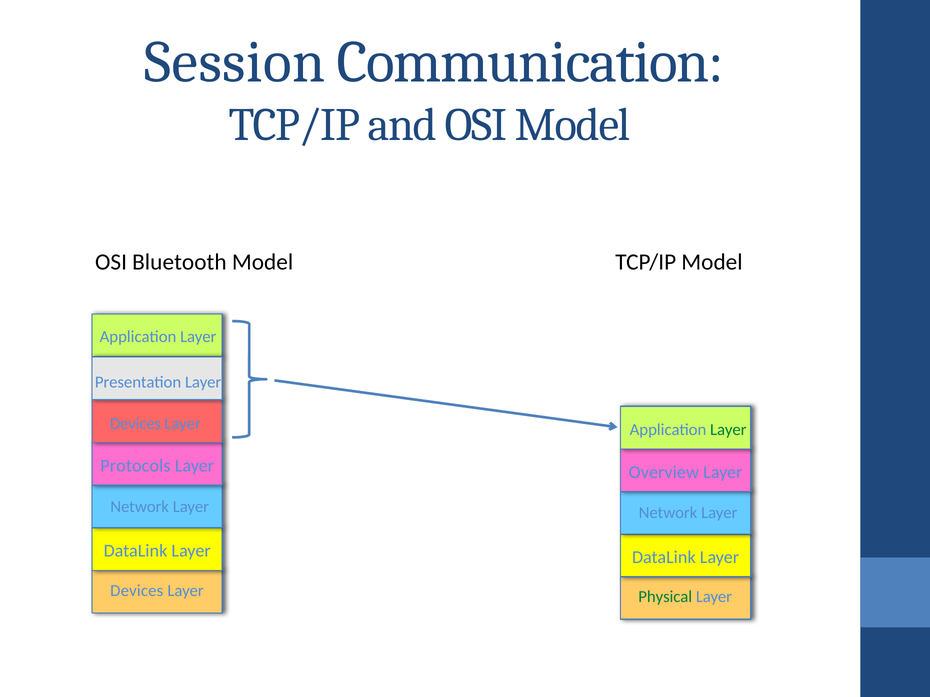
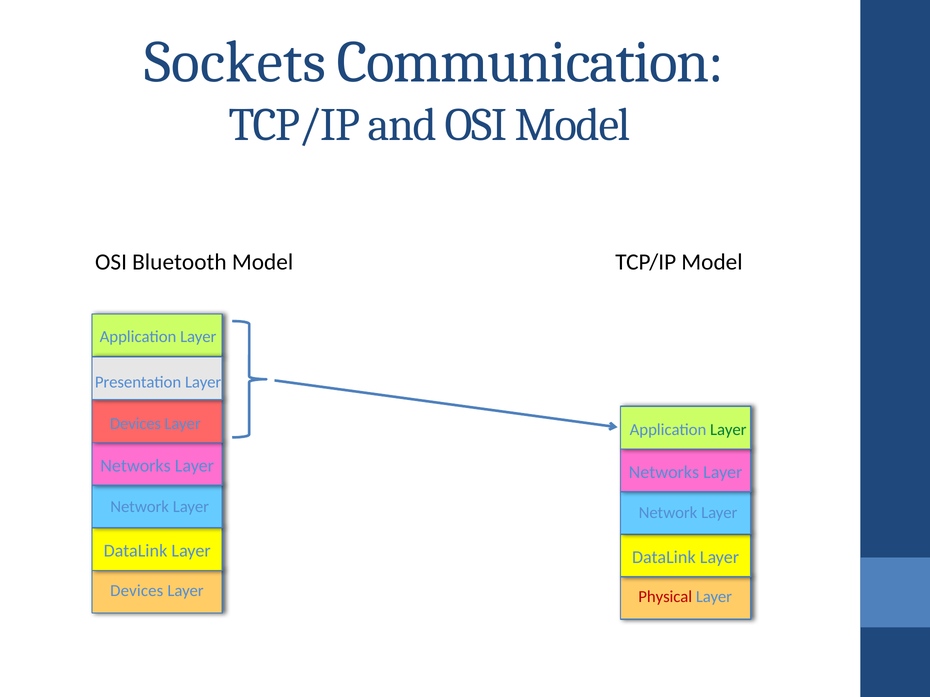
Session: Session -> Sockets (235, 62)
Protocols: Protocols -> Networks (136, 466)
Overview: Overview -> Networks (664, 472)
Physical colour: green -> red (665, 597)
